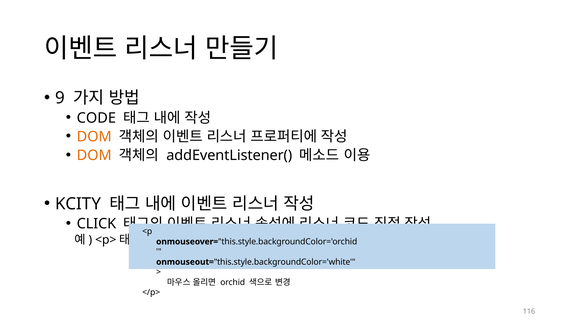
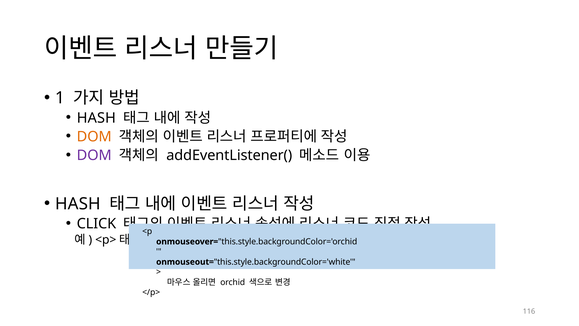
9: 9 -> 1 (60, 98)
CODE: CODE -> HASH (96, 118)
DOM colour: orange -> purple (94, 155)
KCITY: KCITY -> HASH (78, 204)
